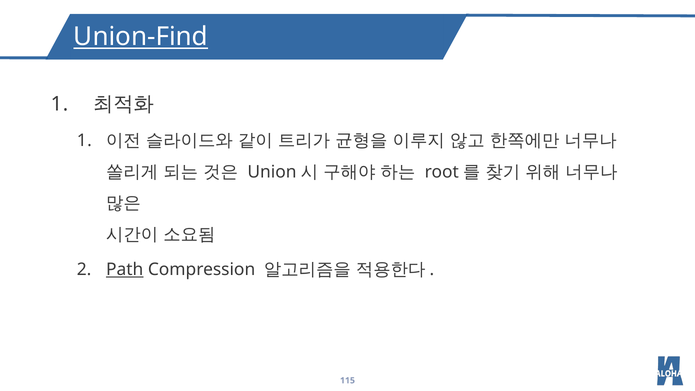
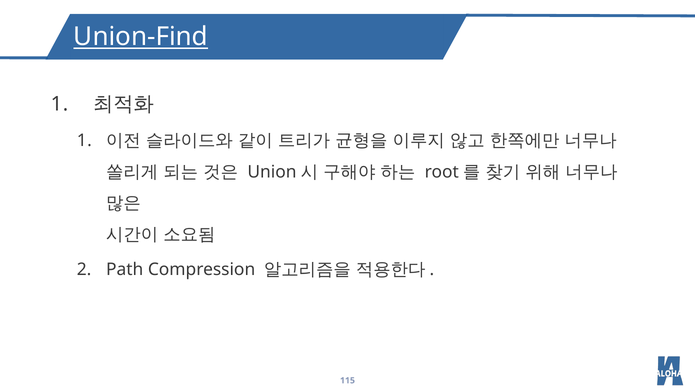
Path underline: present -> none (125, 269)
